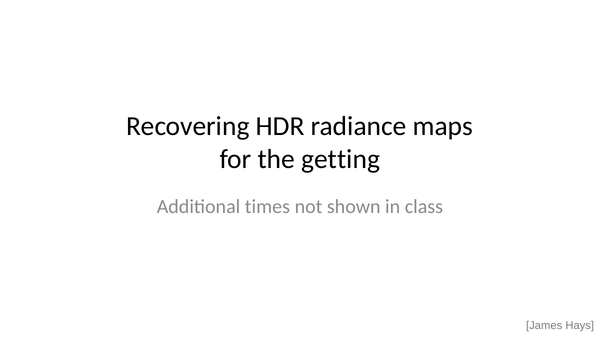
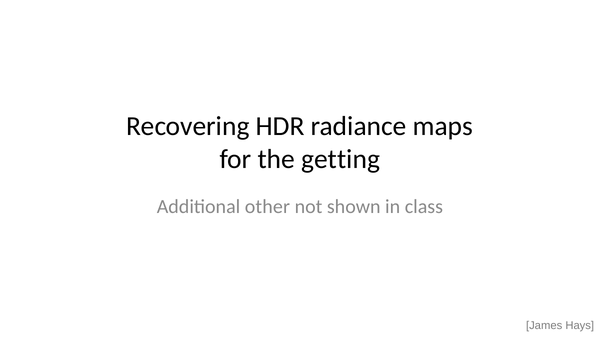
times: times -> other (267, 207)
